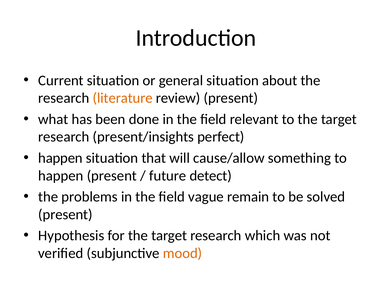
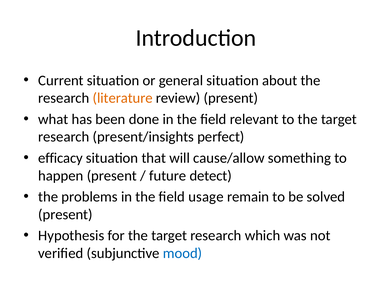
happen: happen -> efficacy (60, 158)
vague: vague -> usage (206, 197)
mood colour: orange -> blue (182, 253)
